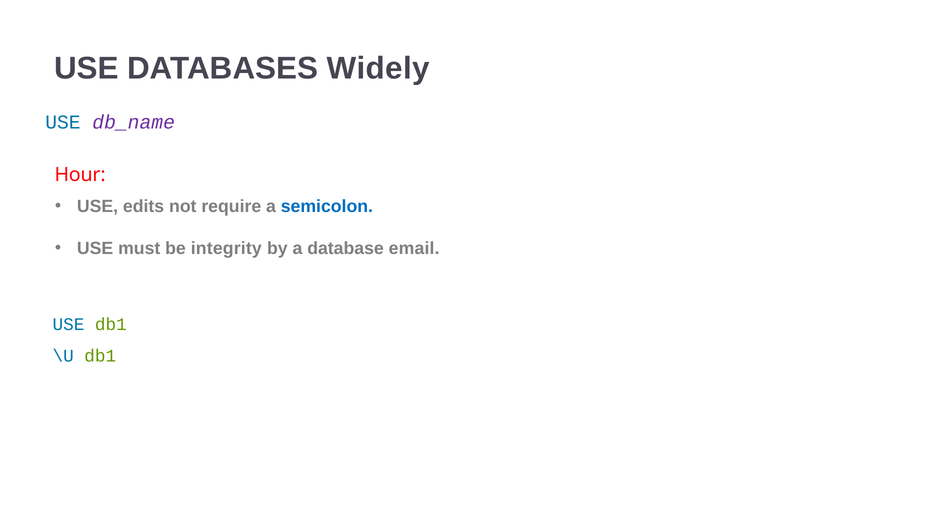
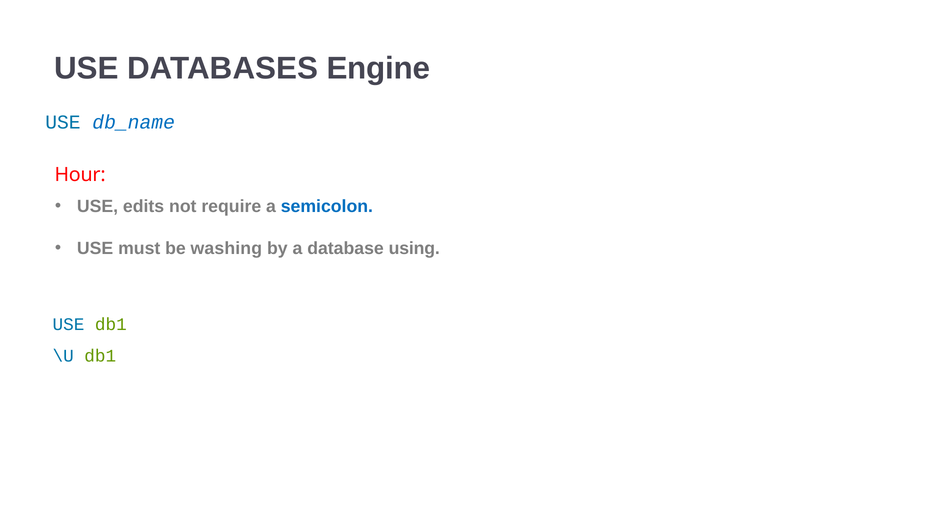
Widely: Widely -> Engine (378, 68)
db_name colour: purple -> blue (134, 122)
integrity: integrity -> washing (226, 249)
email: email -> using (414, 249)
